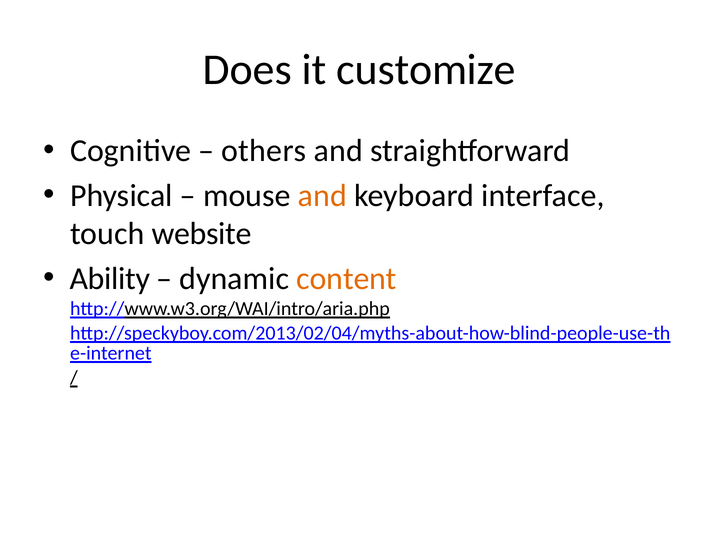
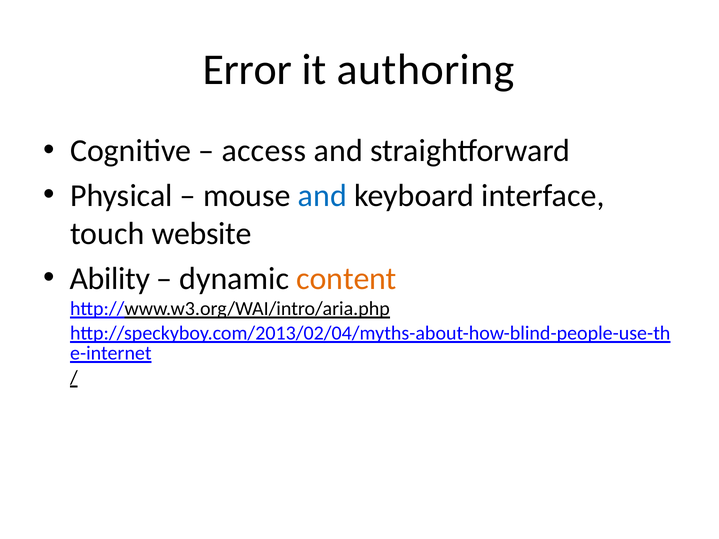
Does: Does -> Error (247, 70)
customize: customize -> authoring (426, 70)
others: others -> access (264, 151)
and colour: orange -> blue (322, 196)
